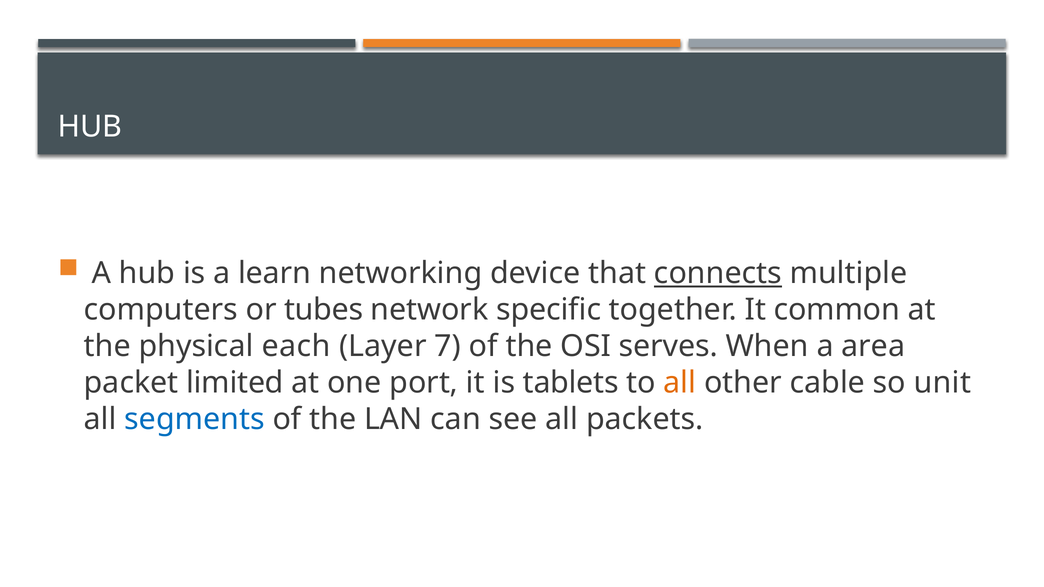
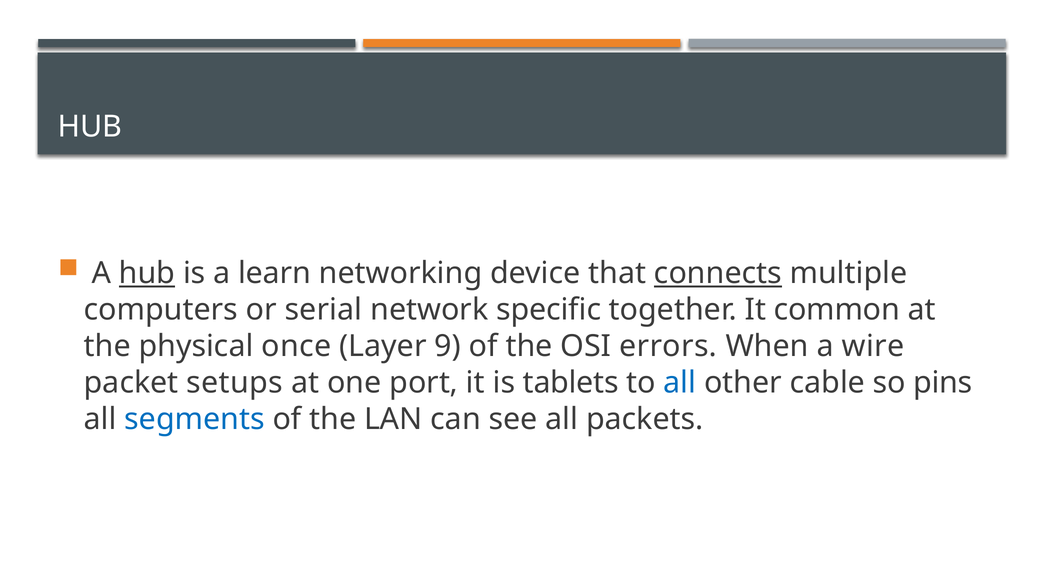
hub underline: none -> present (147, 273)
tubes: tubes -> serial (323, 310)
each: each -> once (296, 346)
7: 7 -> 9 (448, 346)
serves: serves -> errors (668, 346)
area: area -> wire (873, 346)
limited: limited -> setups (235, 383)
all colour: orange -> blue (680, 383)
unit: unit -> pins (943, 383)
